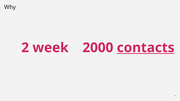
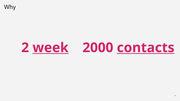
week underline: none -> present (51, 48)
